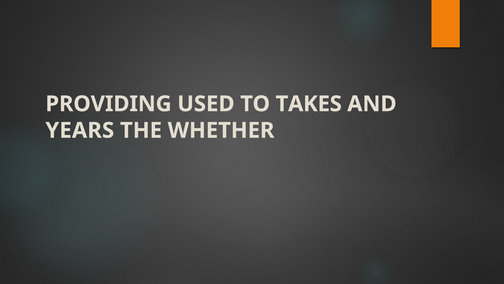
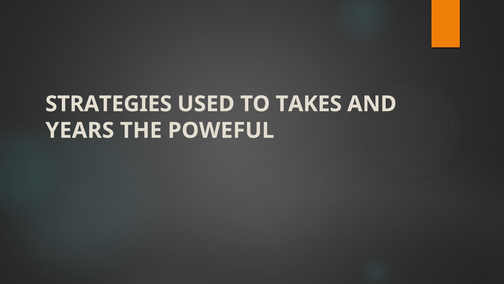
PROVIDING: PROVIDING -> STRATEGIES (109, 104)
WHETHER: WHETHER -> POWEFUL (221, 130)
